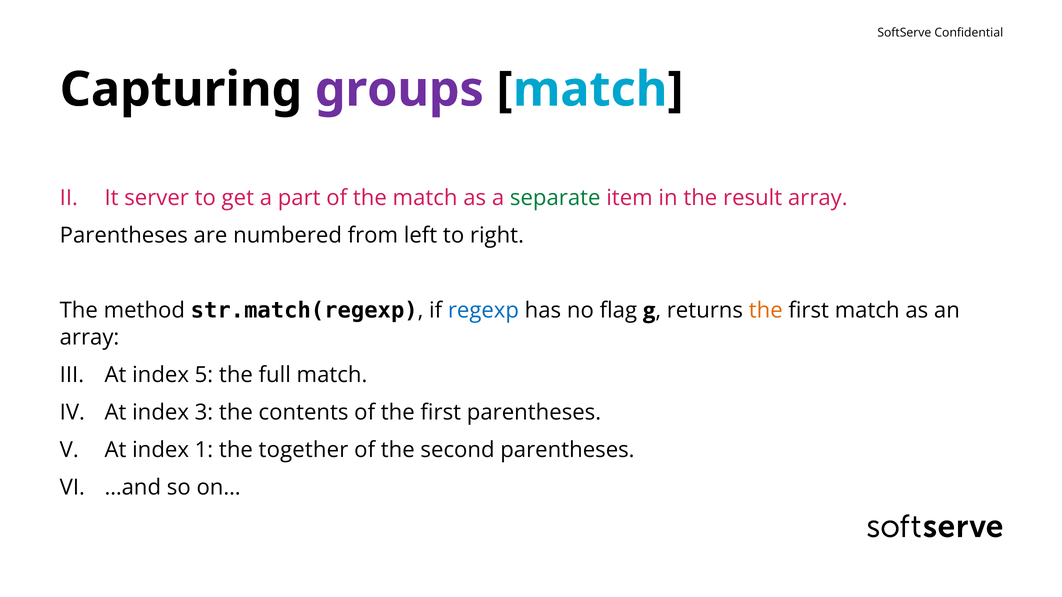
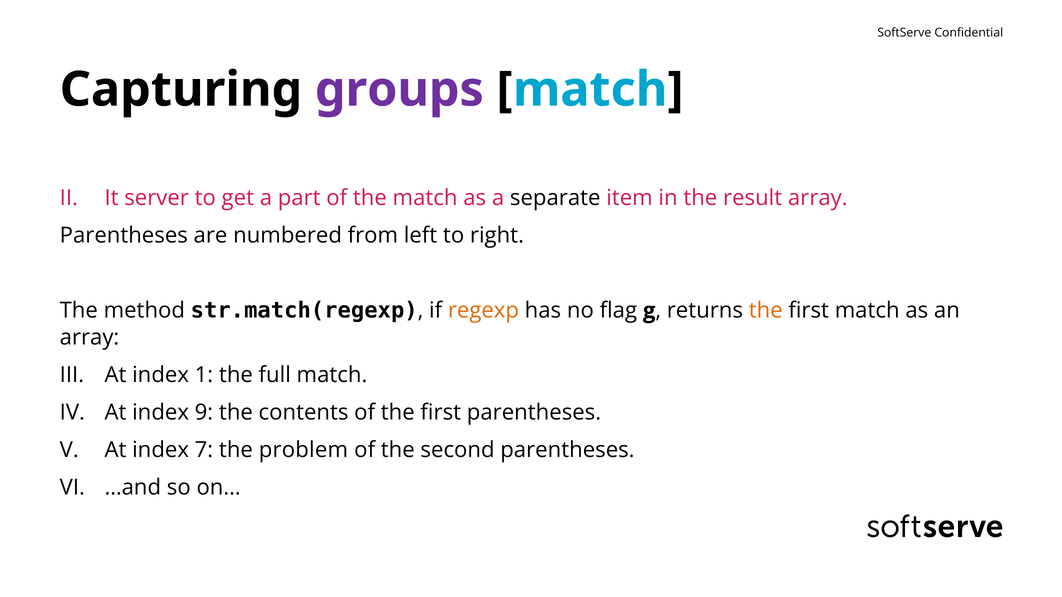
separate colour: green -> black (555, 198)
regexp colour: blue -> orange (483, 311)
5: 5 -> 1 (204, 375)
3: 3 -> 9 (204, 413)
1: 1 -> 7 (204, 450)
together: together -> problem (303, 450)
